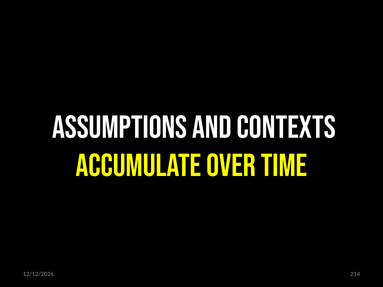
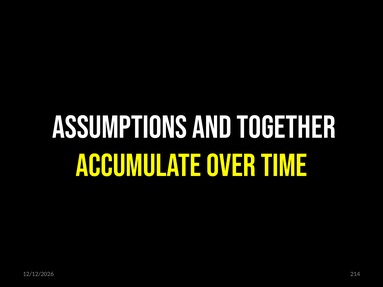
CONTEXTS: CONTEXTS -> TOGETHER (286, 127)
